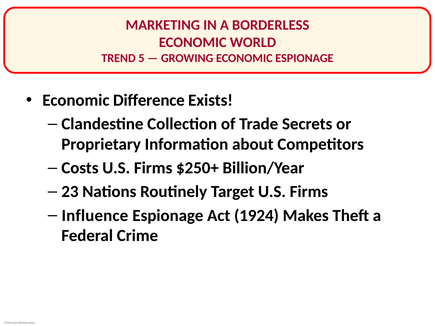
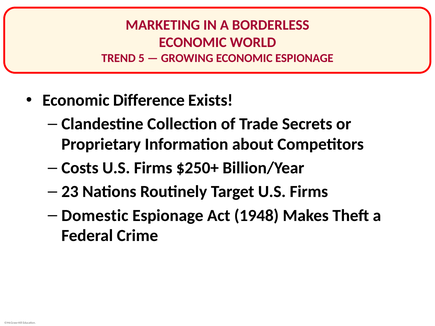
Influence: Influence -> Domestic (95, 216)
1924: 1924 -> 1948 (256, 216)
